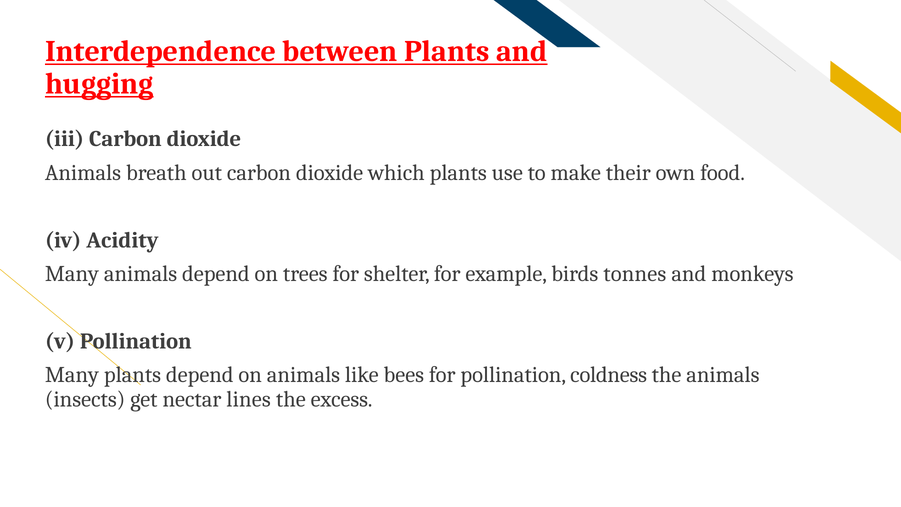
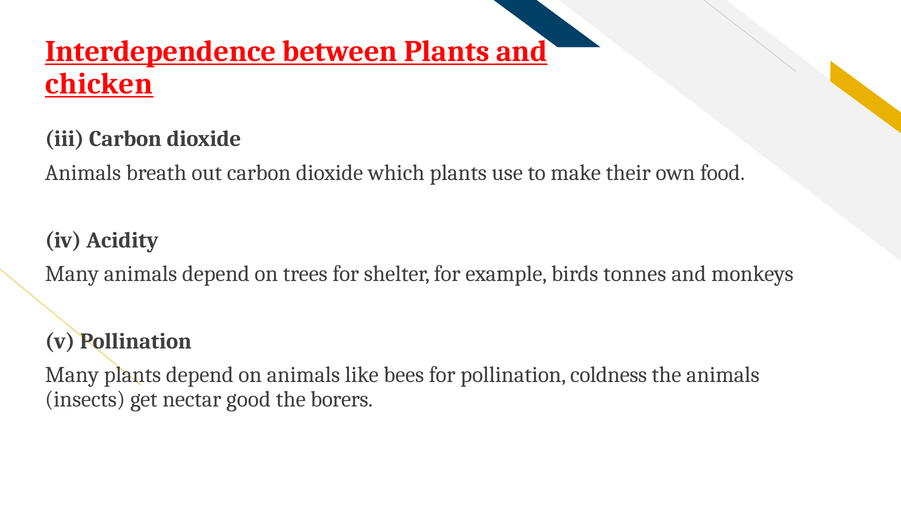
hugging: hugging -> chicken (99, 84)
lines: lines -> good (249, 399)
excess: excess -> borers (342, 399)
